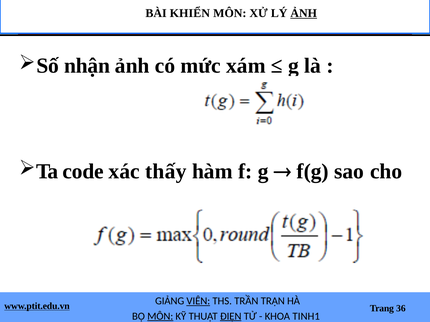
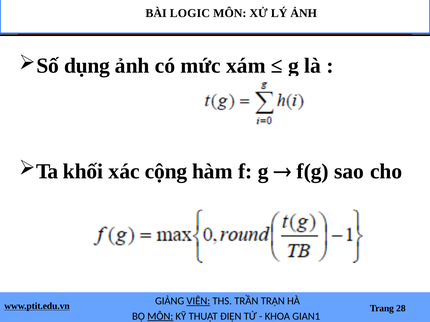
KHIỂN: KHIỂN -> LOGIC (190, 13)
ẢNH underline: present -> none (304, 13)
nhận: nhận -> dụng (87, 66)
code: code -> khối (83, 172)
thấy: thấy -> cộng (166, 172)
36: 36 -> 28 (401, 309)
ĐIỆN underline: present -> none (231, 317)
TINH1: TINH1 -> GIAN1 (306, 317)
